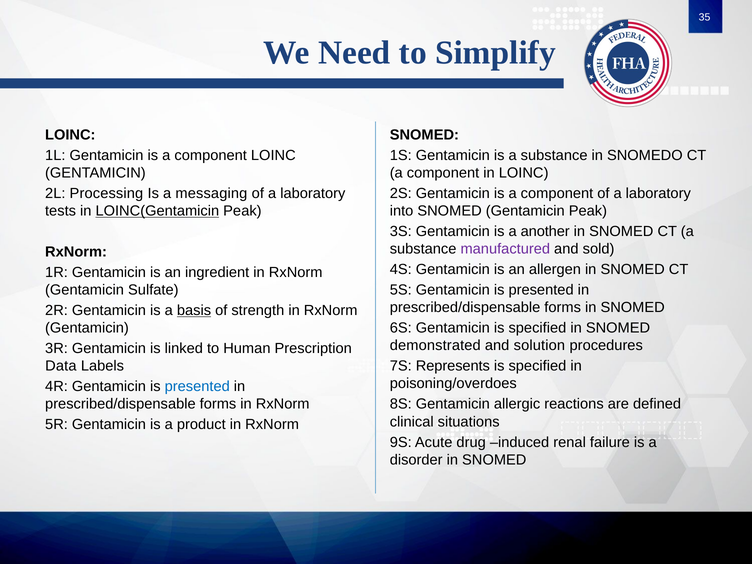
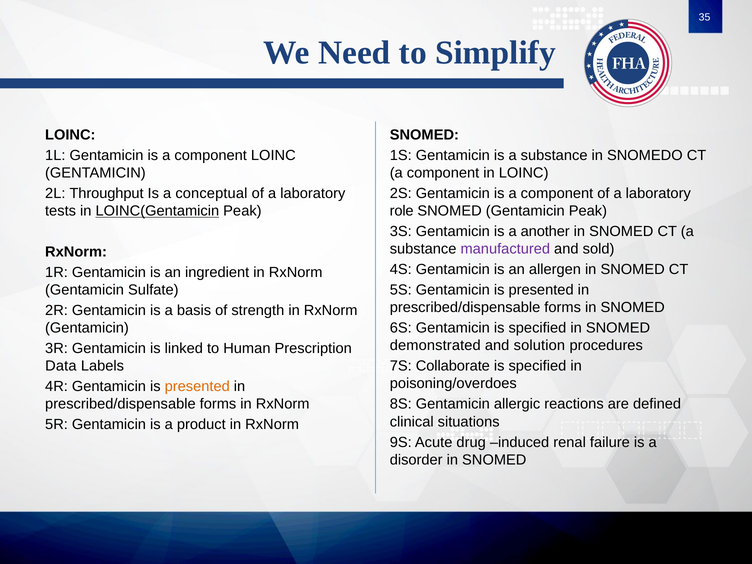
Processing: Processing -> Throughput (107, 193)
messaging: messaging -> conceptual (211, 193)
into: into -> role (402, 211)
basis underline: present -> none (194, 311)
Represents: Represents -> Collaborate (453, 366)
presented colour: blue -> orange (197, 387)
